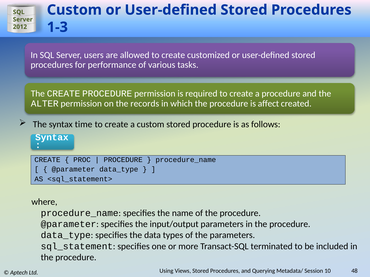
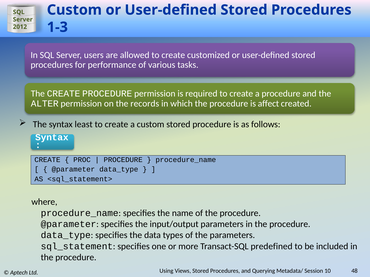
time: time -> least (84, 125)
terminated: terminated -> predefined (272, 247)
